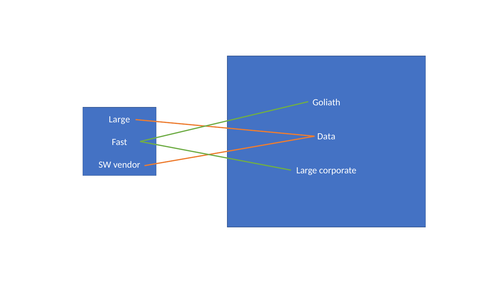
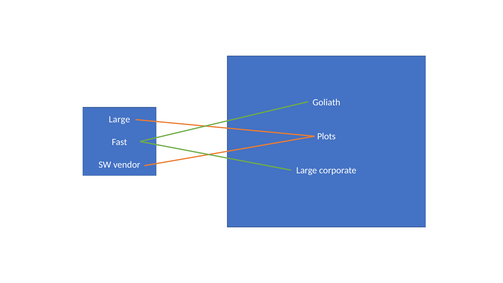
Data: Data -> Plots (326, 136)
